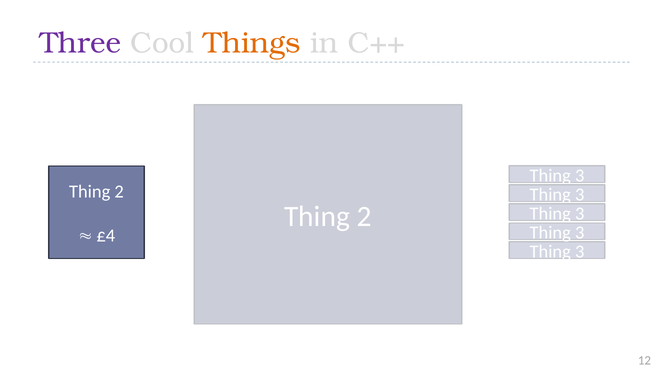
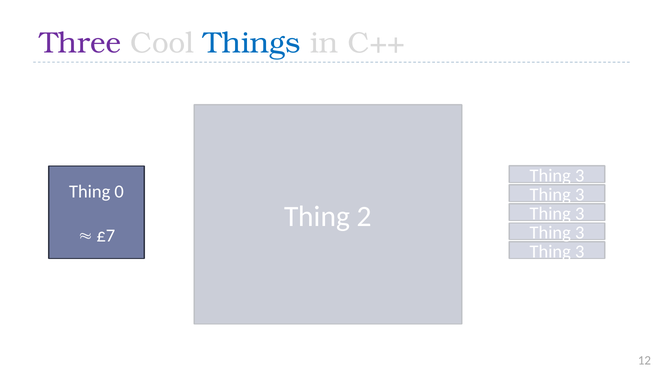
Things colour: orange -> blue (252, 43)
2: 2 -> 0 (119, 191)
£4: £4 -> £7 (106, 236)
